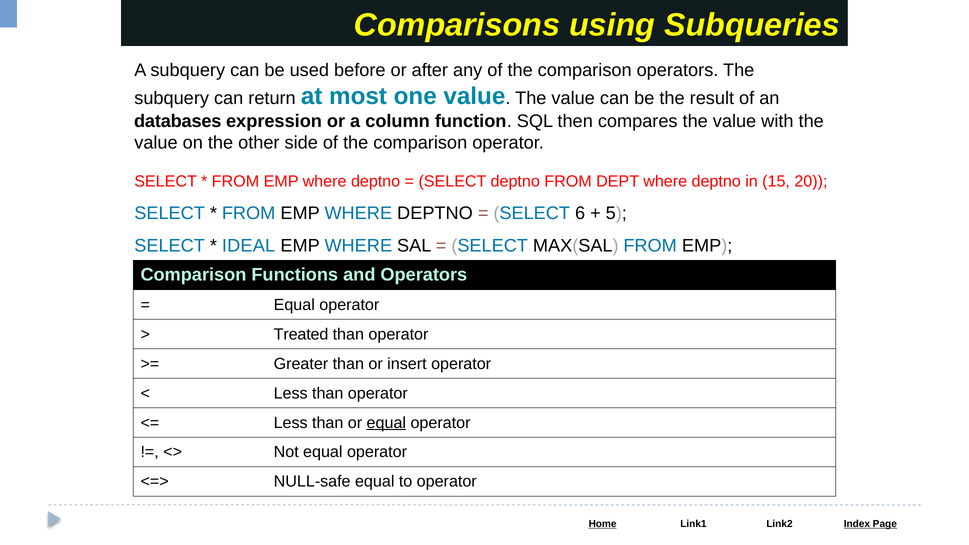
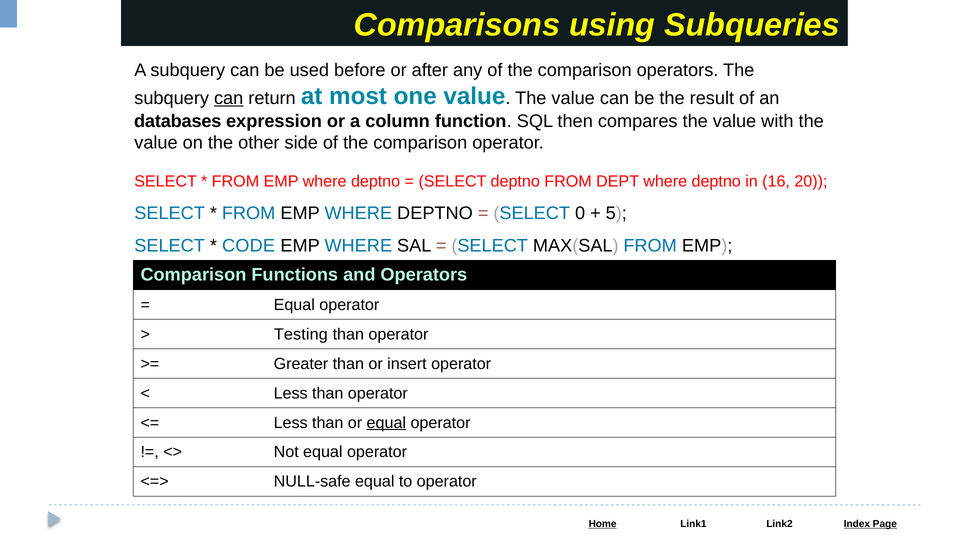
can underline: none -> present (229, 98)
15: 15 -> 16 (776, 182)
6: 6 -> 0 (580, 213)
IDEAL: IDEAL -> CODE (249, 246)
Treated: Treated -> Testing (301, 334)
